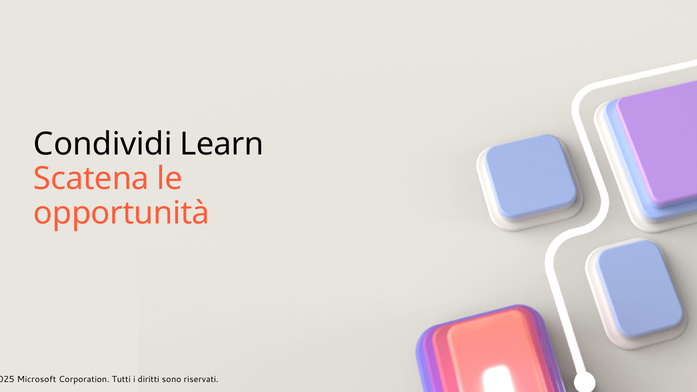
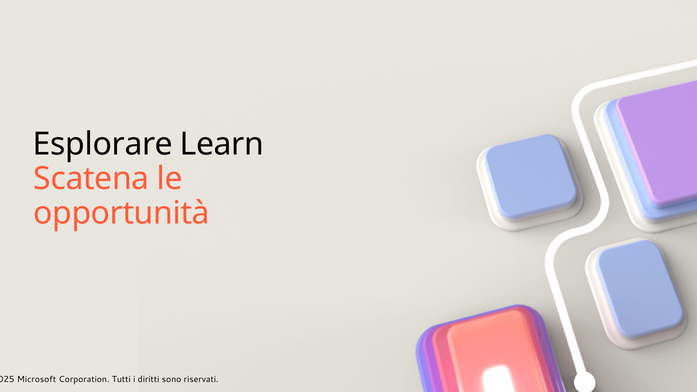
Condividi: Condividi -> Esplorare (103, 144)
